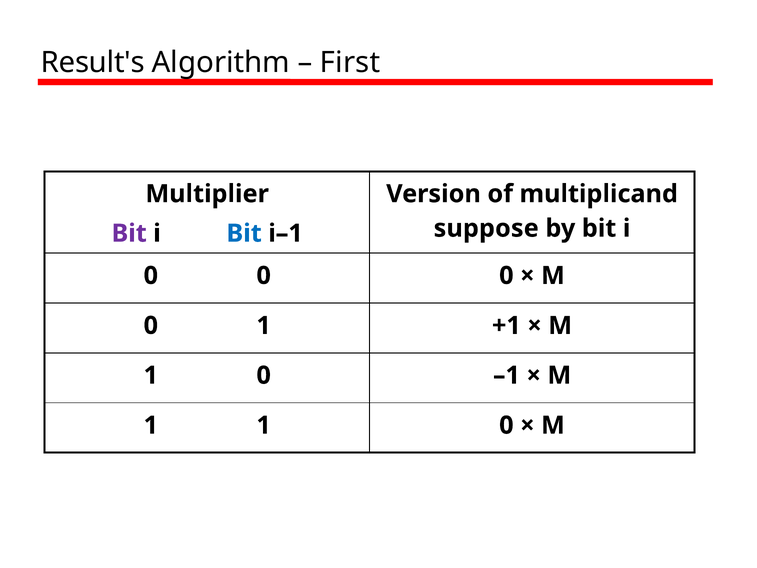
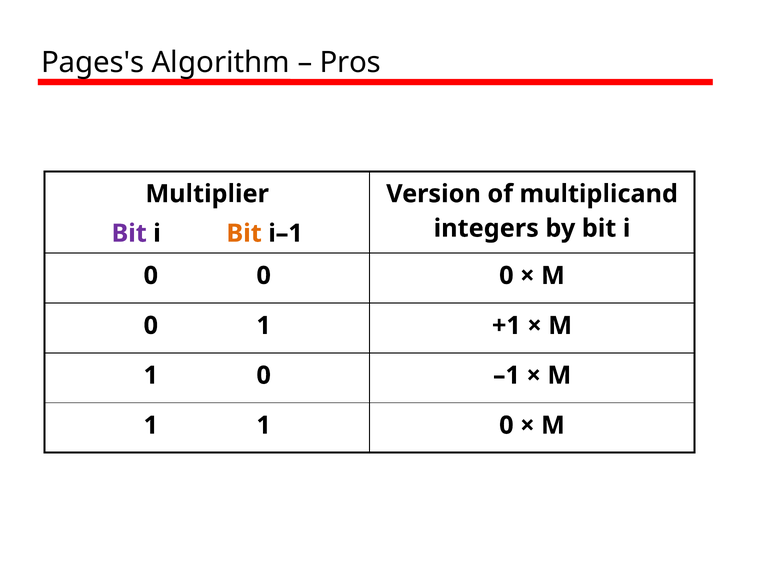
Result's: Result's -> Pages's (93, 63)
First: First -> Pros (350, 63)
suppose: suppose -> integers (486, 228)
Bit colour: blue -> orange (244, 233)
